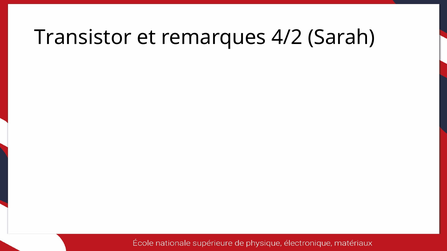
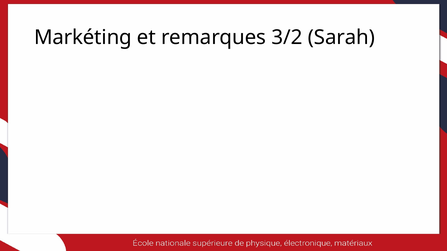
Transistor: Transistor -> Markéting (83, 38)
4/2: 4/2 -> 3/2 (287, 38)
